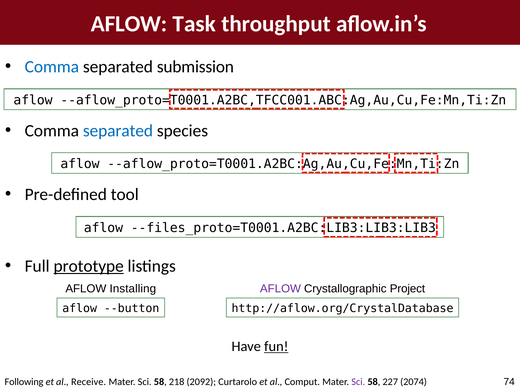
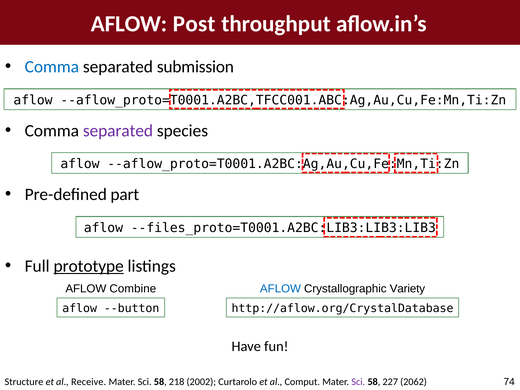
Task: Task -> Post (194, 24)
separated colour: blue -> purple (118, 131)
tool: tool -> part (125, 194)
Installing: Installing -> Combine (133, 289)
AFLOW colour: purple -> blue (280, 289)
Project: Project -> Variety (407, 289)
fun underline: present -> none (276, 346)
Following: Following -> Structure (24, 382)
2092: 2092 -> 2002 (201, 382)
2074: 2074 -> 2062 (414, 382)
